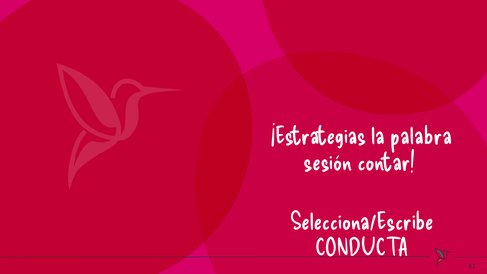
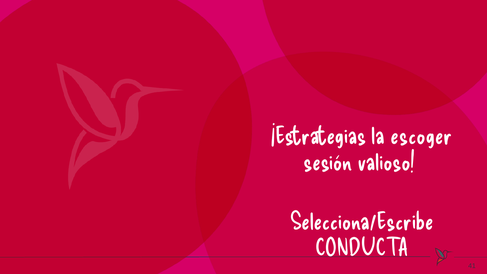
palabra: palabra -> escoger (421, 136)
contar: contar -> valioso (387, 162)
